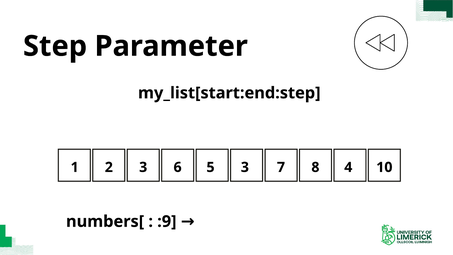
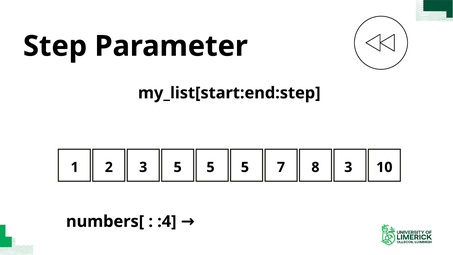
3 6: 6 -> 5 (178, 167)
3: 3 -> 5 (245, 167)
8 4: 4 -> 3 (348, 167)
:9: :9 -> :4 (167, 221)
